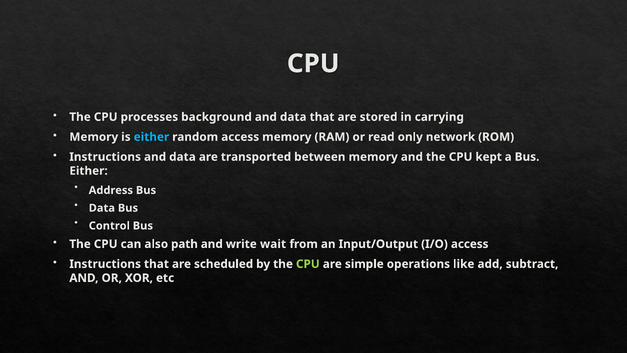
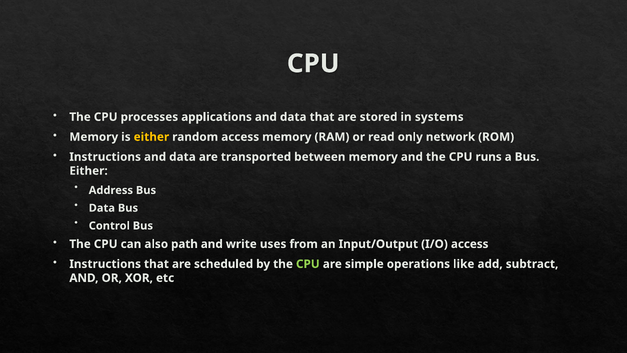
background: background -> applications (217, 117)
carrying: carrying -> systems (439, 117)
either colour: light blue -> yellow (151, 137)
kept: kept -> runs (489, 157)
wait: wait -> uses (273, 244)
